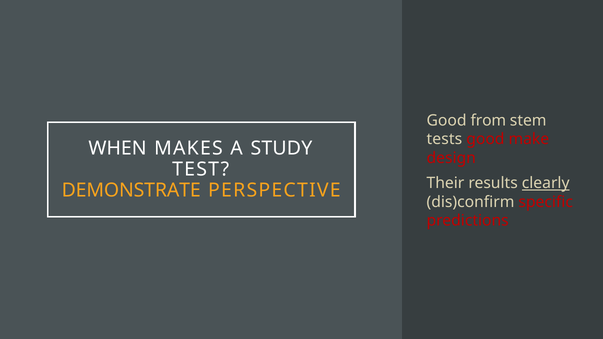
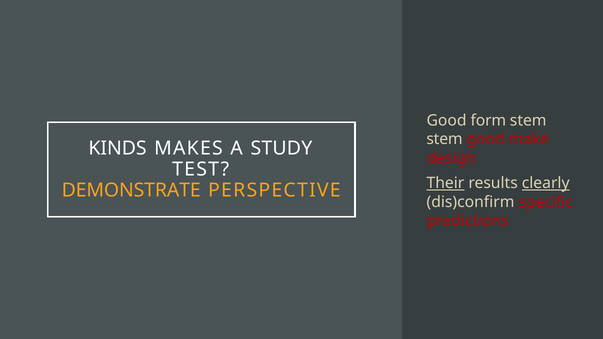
from: from -> form (488, 120)
tests: tests -> stem (445, 139)
WHEN: WHEN -> KINDS (118, 148)
Their underline: none -> present (445, 183)
